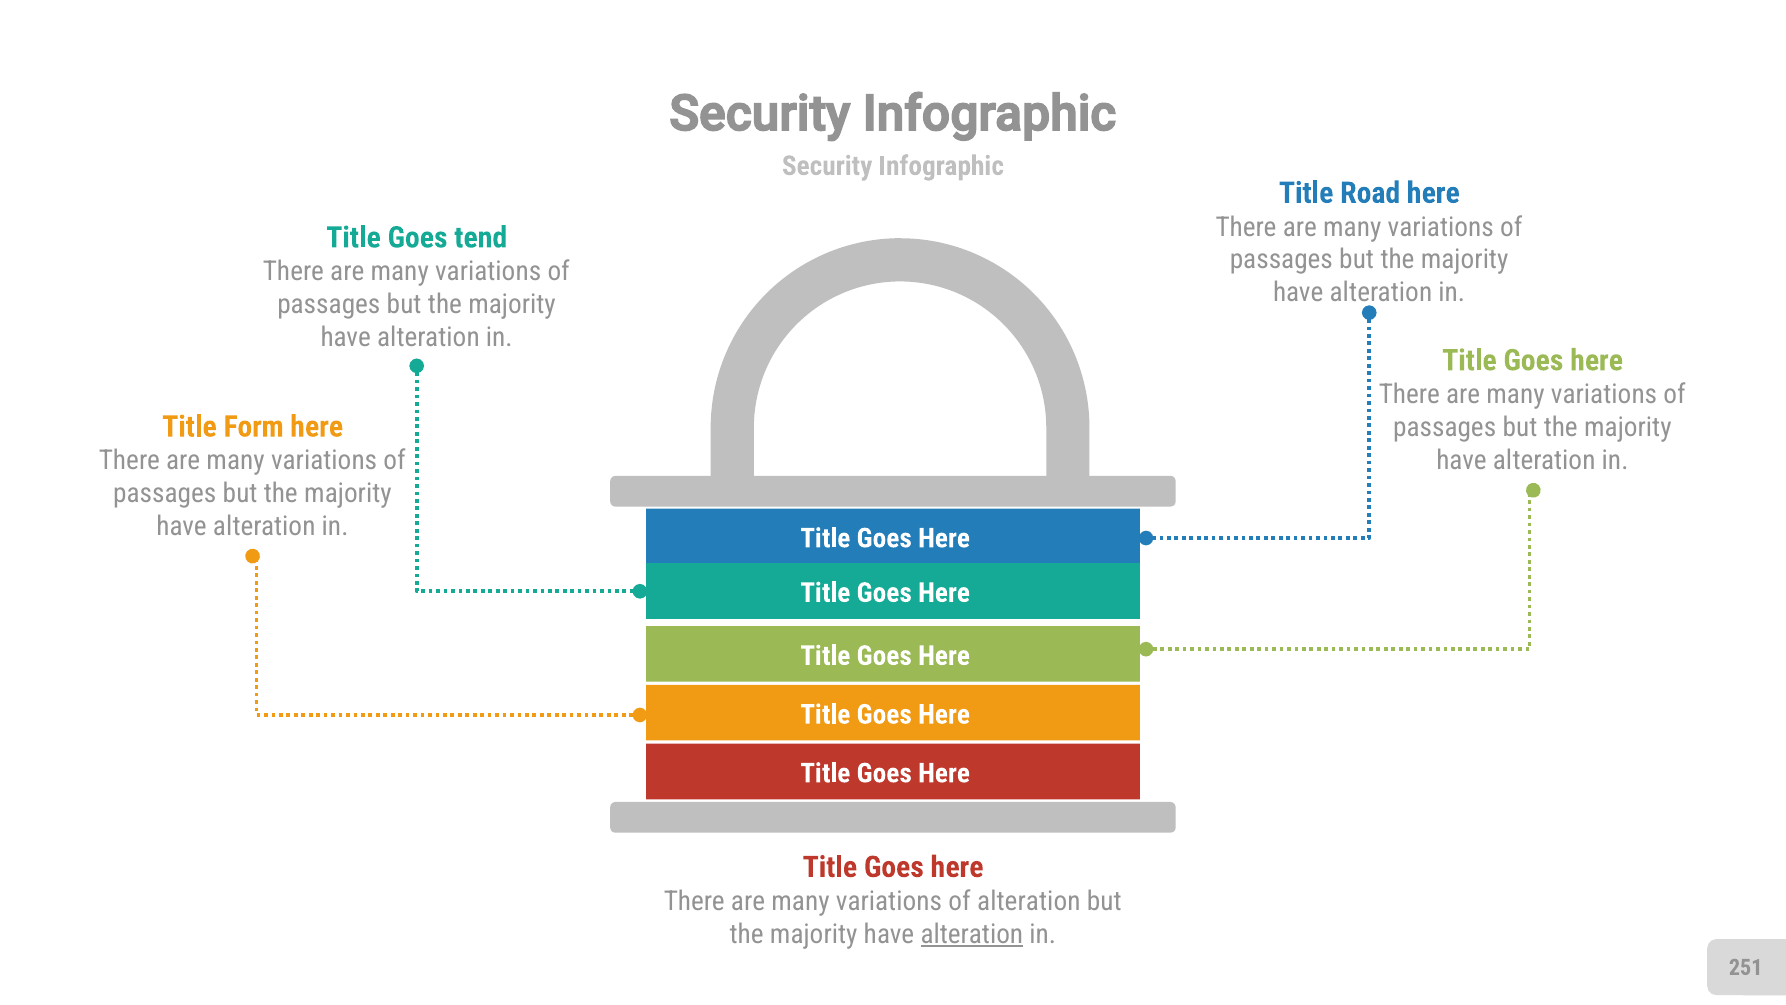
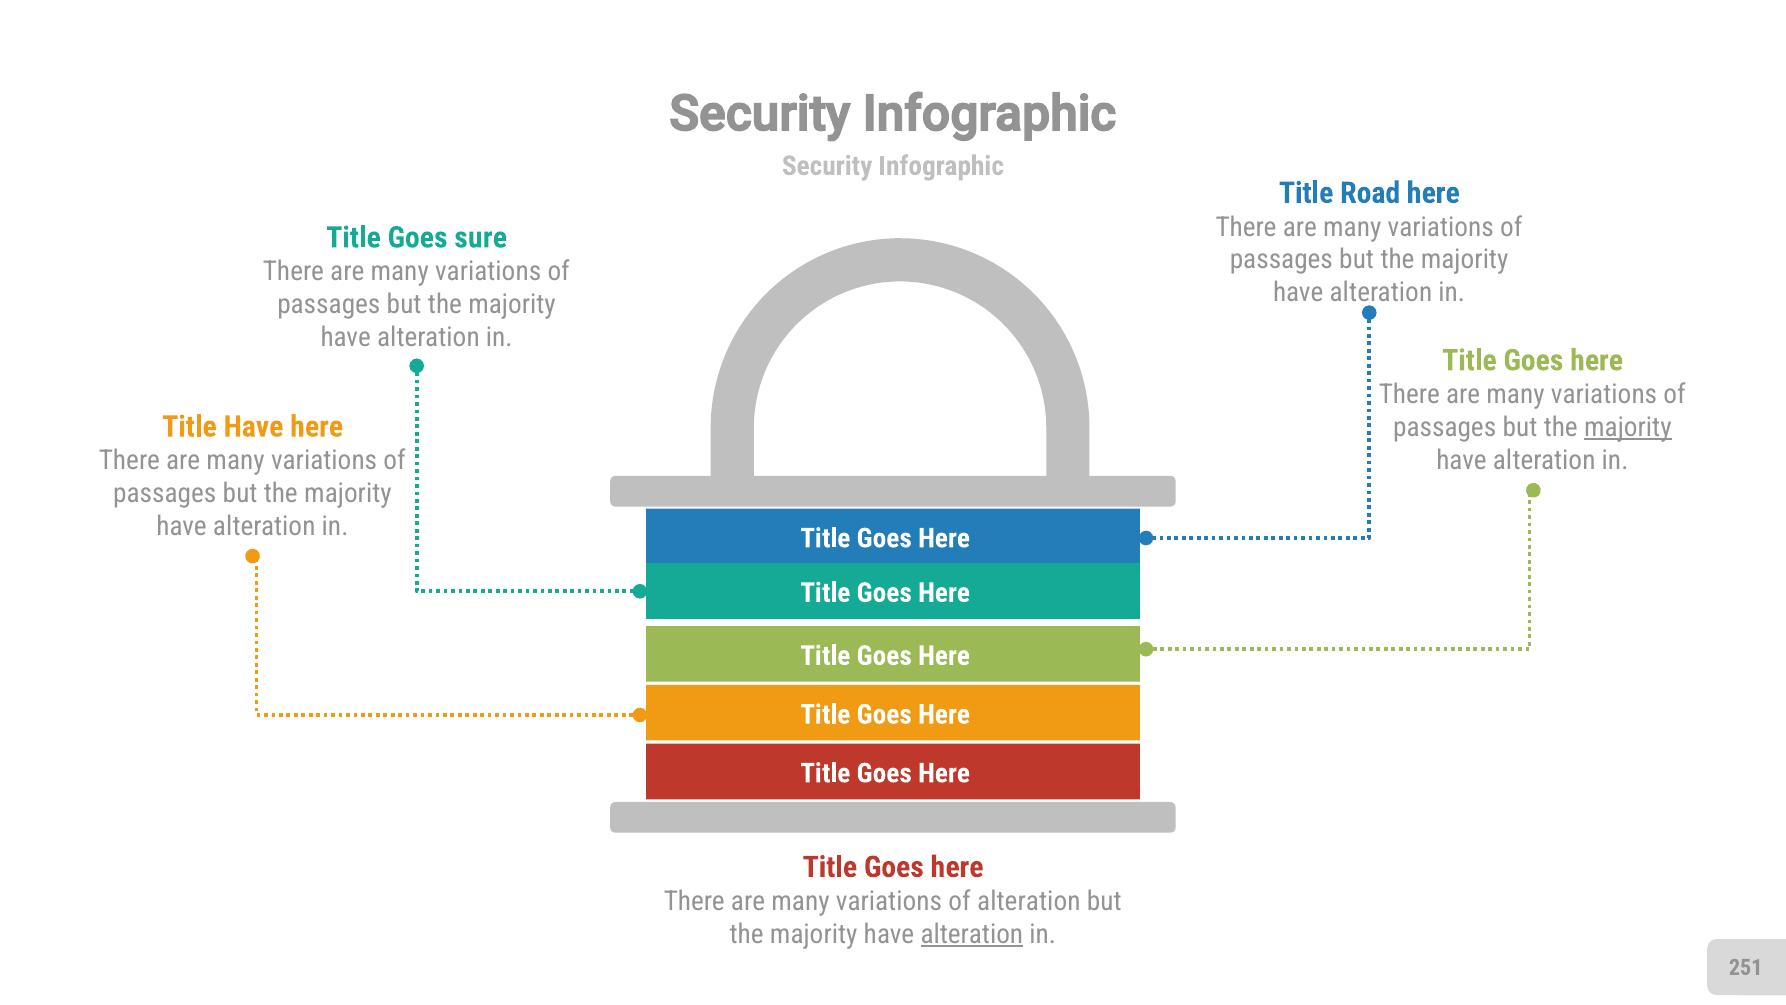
tend: tend -> sure (481, 238)
Title Form: Form -> Have (253, 427)
majority underline: none -> present (1628, 427)
